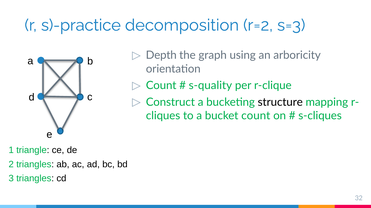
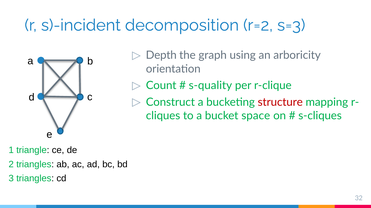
s)-practice: s)-practice -> s)-incident (81, 25)
structure colour: black -> red (280, 102)
bucket count: count -> space (256, 116)
